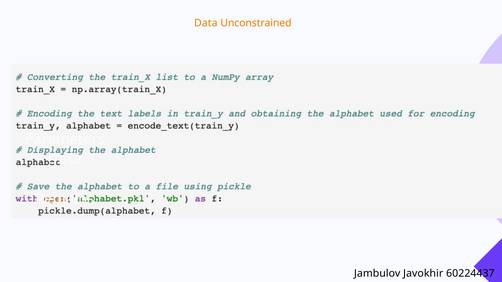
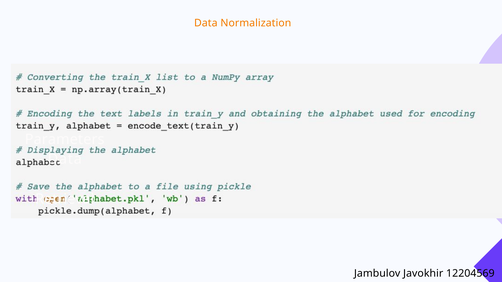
Unconstrained: Unconstrained -> Normalization (256, 23)
Remains: Remains -> Retrieval (65, 199)
60224437: 60224437 -> 12204569 (470, 274)
